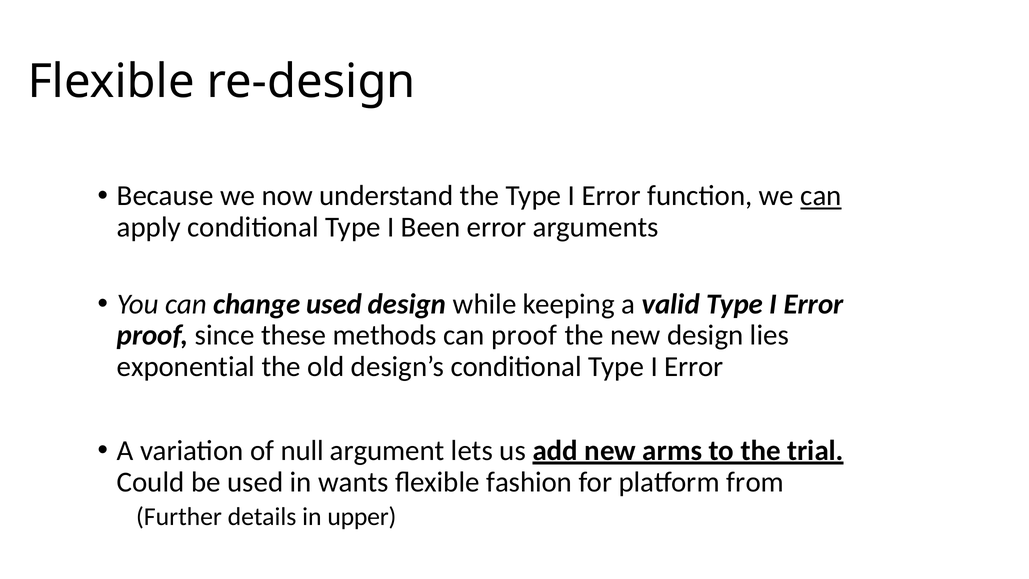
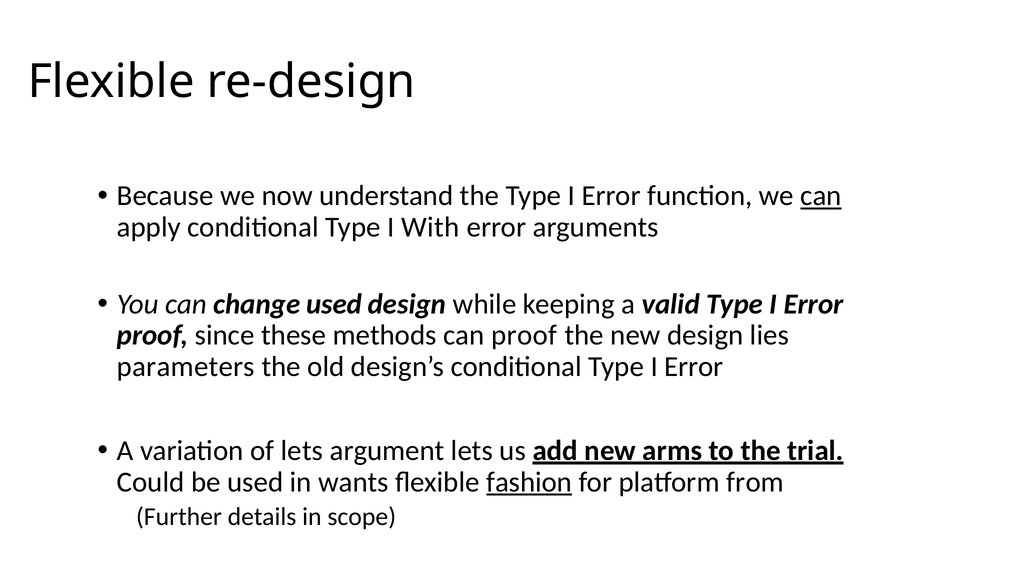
Been: Been -> With (430, 227)
exponential: exponential -> parameters (186, 367)
of null: null -> lets (302, 451)
fashion underline: none -> present (529, 482)
upper: upper -> scope (362, 517)
